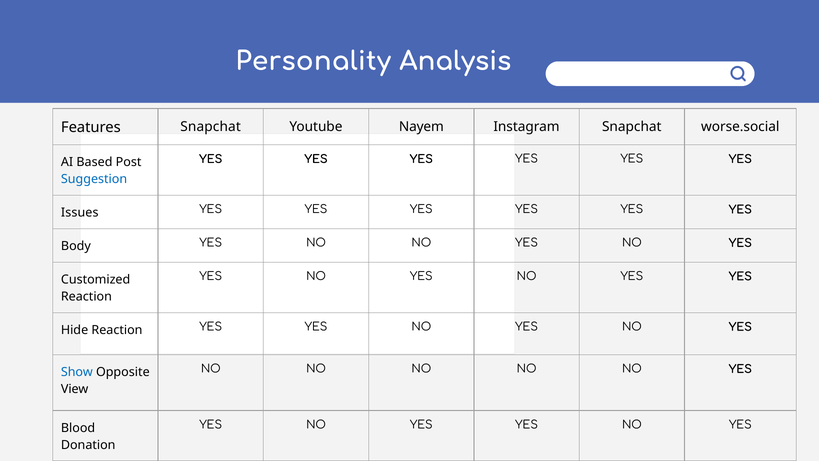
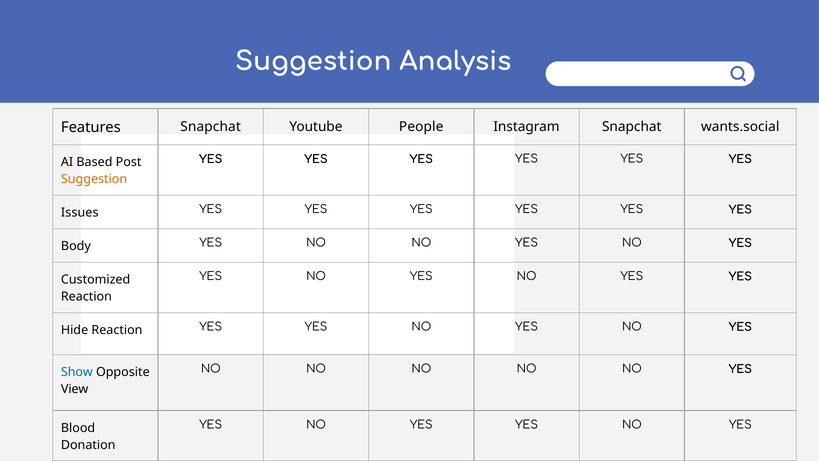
Personality: Personality -> Suggestion (313, 61)
Nayem: Nayem -> People (421, 127)
worse.social: worse.social -> wants.social (740, 127)
Suggestion colour: blue -> orange (94, 179)
